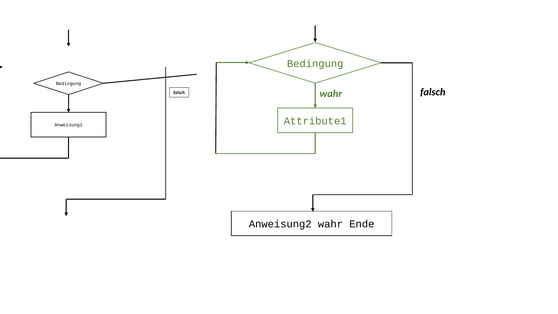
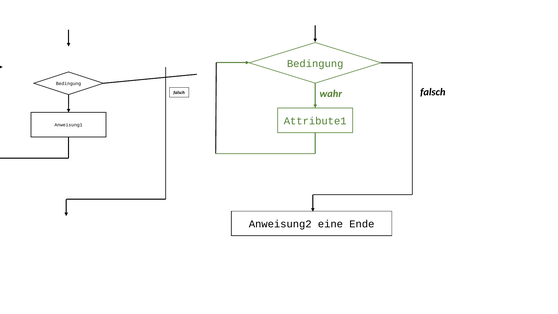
Anweisung2 wahr: wahr -> eine (330, 224)
